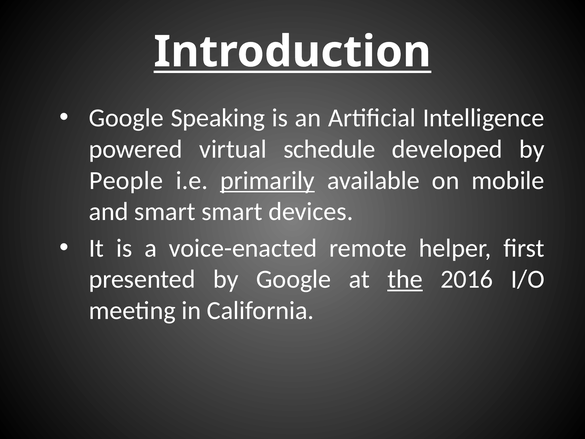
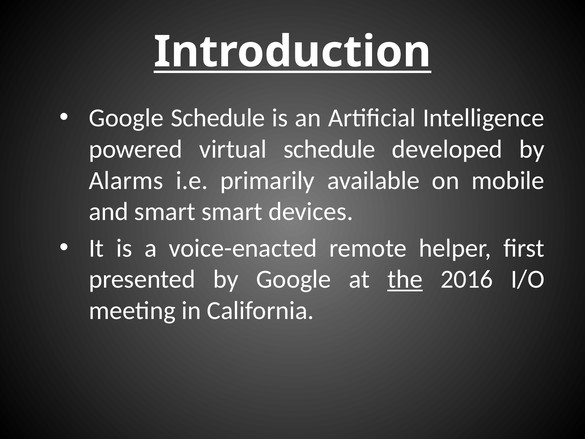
Google Speaking: Speaking -> Schedule (218, 118)
People: People -> Alarms (126, 180)
primarily underline: present -> none (267, 180)
